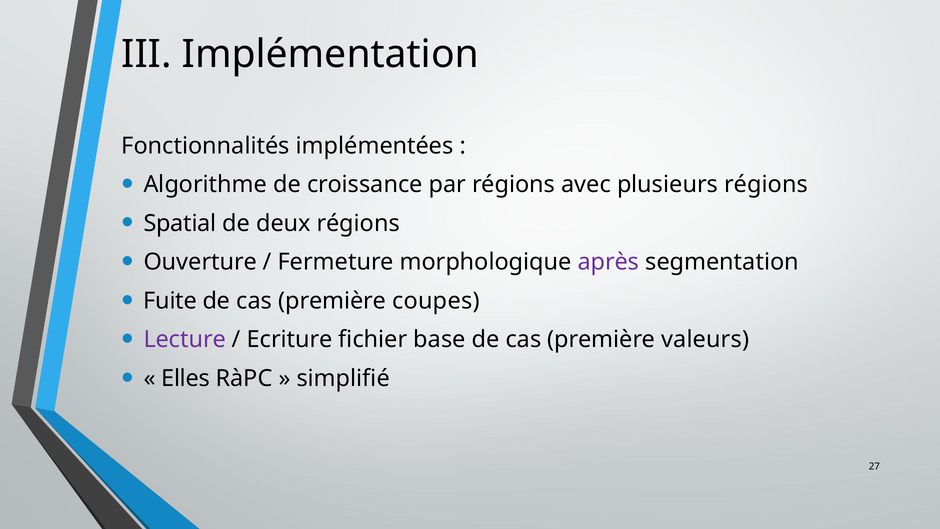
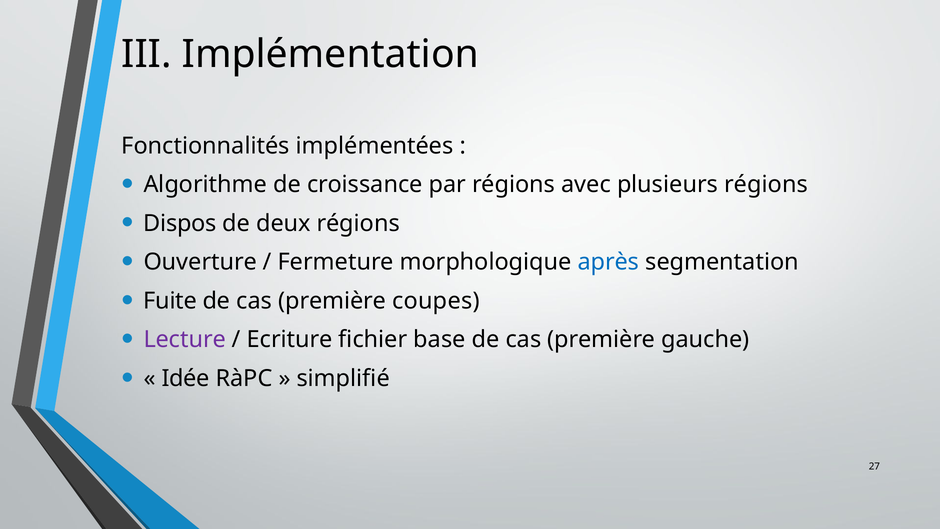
Spatial: Spatial -> Dispos (180, 223)
après colour: purple -> blue (609, 262)
valeurs: valeurs -> gauche (705, 340)
Elles: Elles -> Idée (186, 378)
